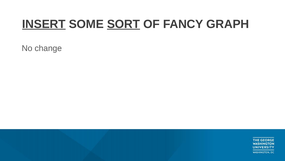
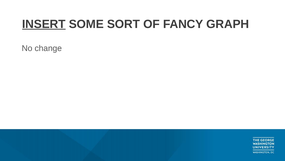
SORT underline: present -> none (124, 24)
